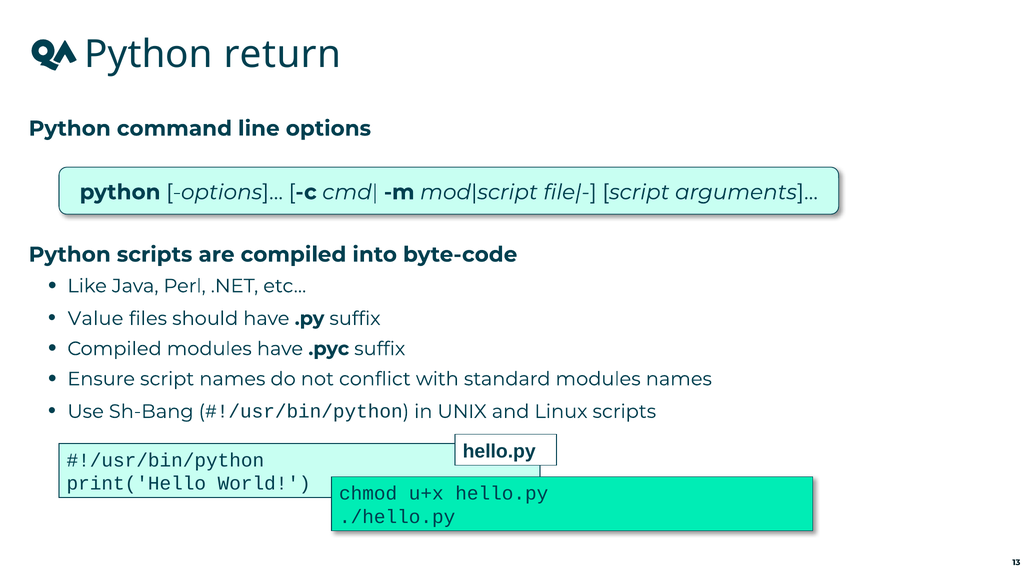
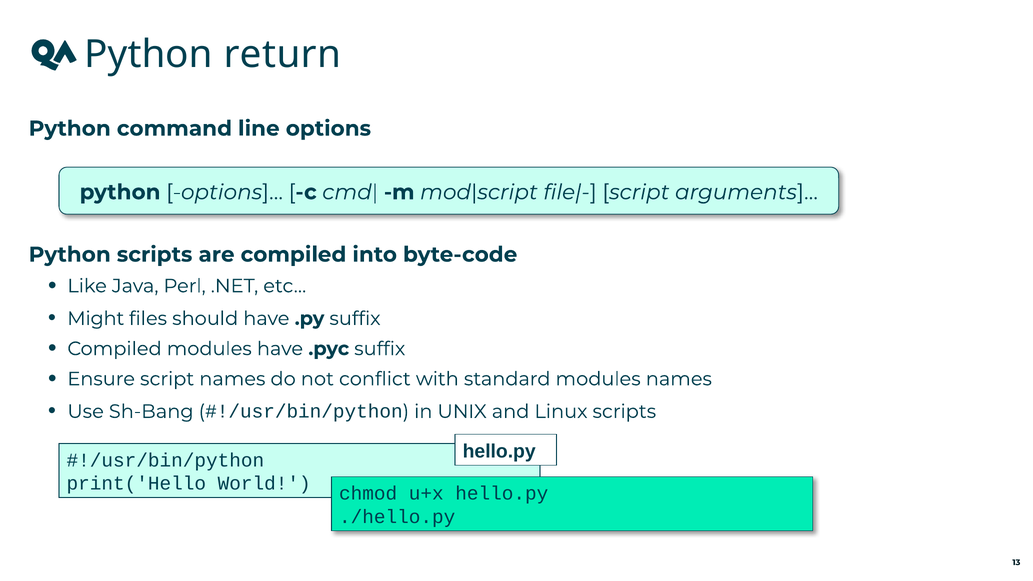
Value: Value -> Might (96, 319)
